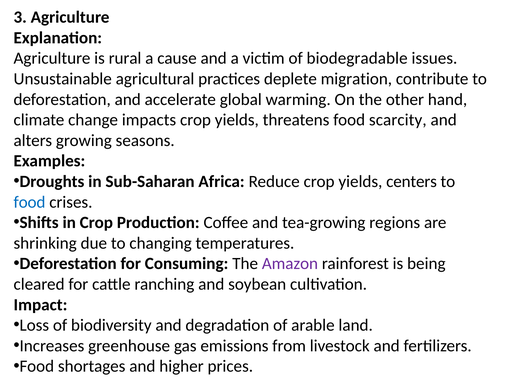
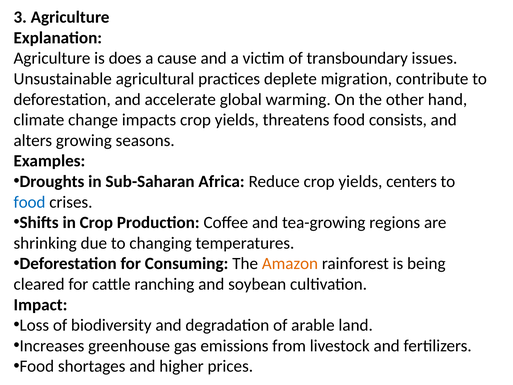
rural: rural -> does (125, 58)
biodegradable: biodegradable -> transboundary (357, 58)
scarcity: scarcity -> consists (398, 120)
Amazon colour: purple -> orange (290, 263)
